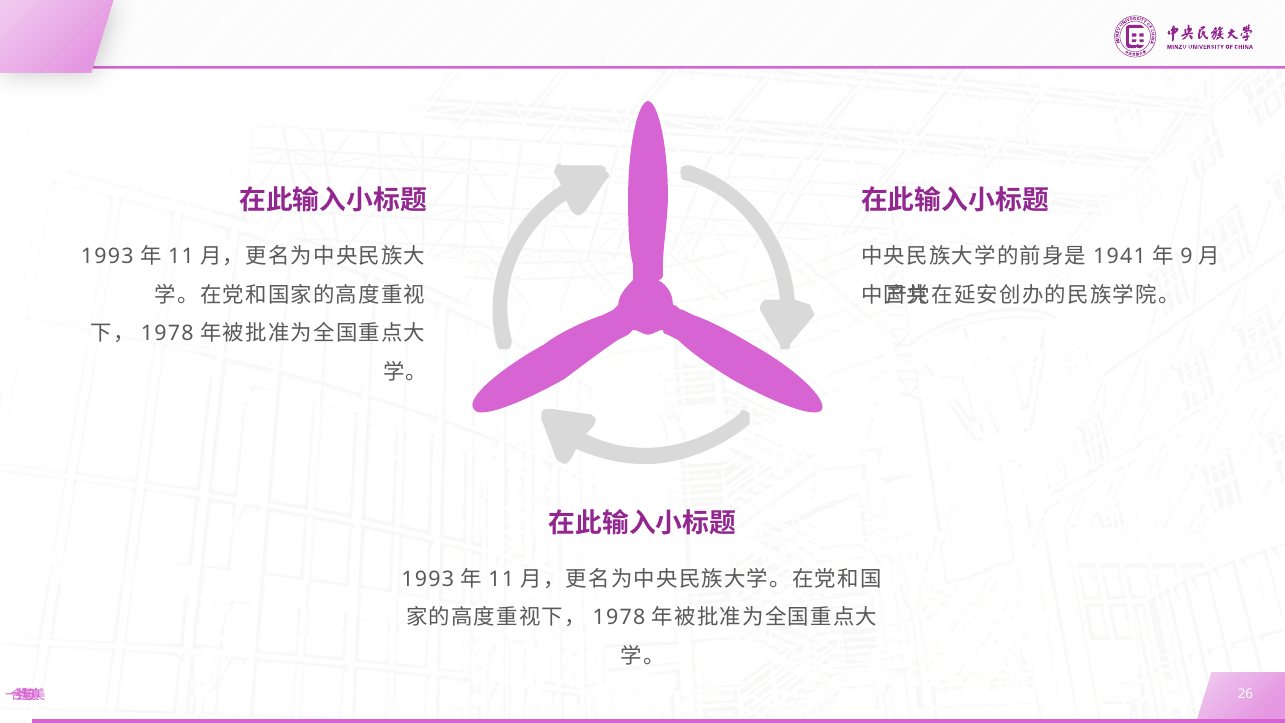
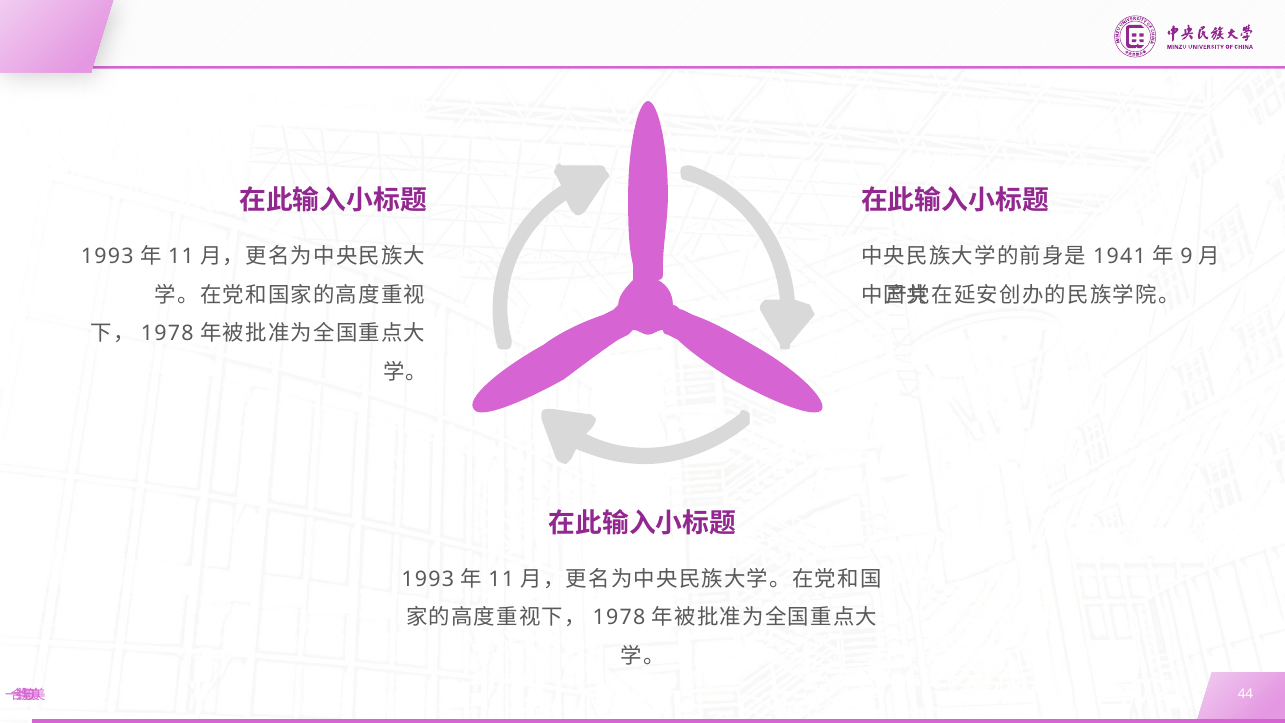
26: 26 -> 44 (1245, 693)
